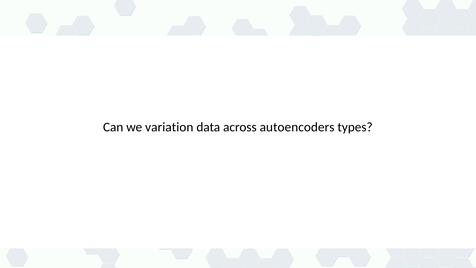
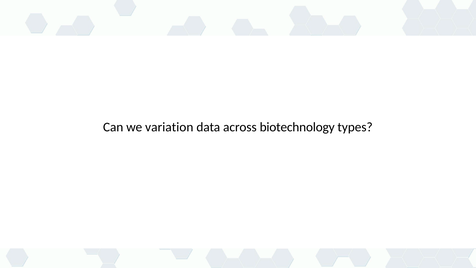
autoencoders: autoencoders -> biotechnology (297, 127)
